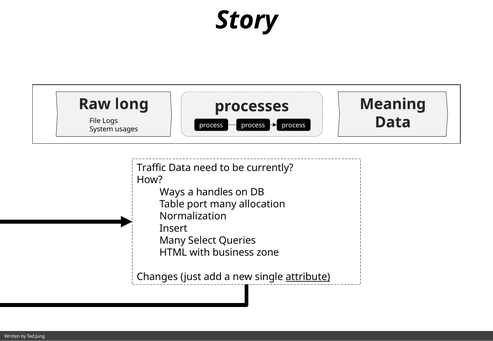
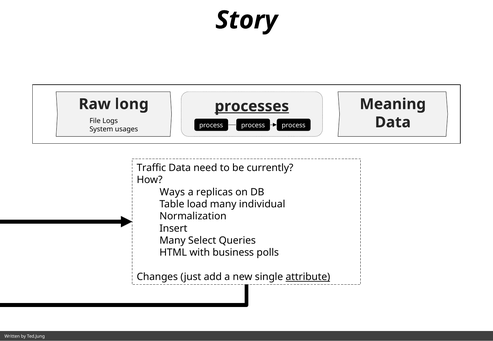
processes underline: none -> present (252, 106)
handles: handles -> replicas (214, 192)
port: port -> load (197, 204)
allocation: allocation -> individual (262, 204)
zone: zone -> polls (268, 253)
